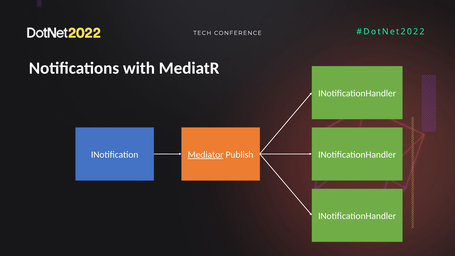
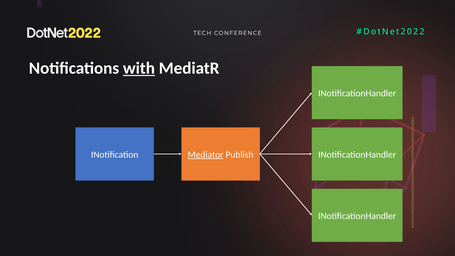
with underline: none -> present (139, 68)
